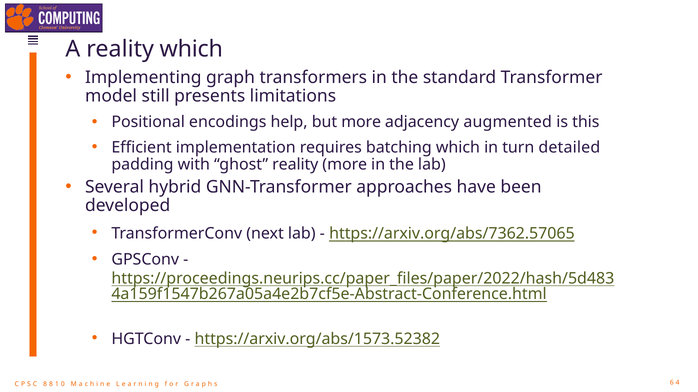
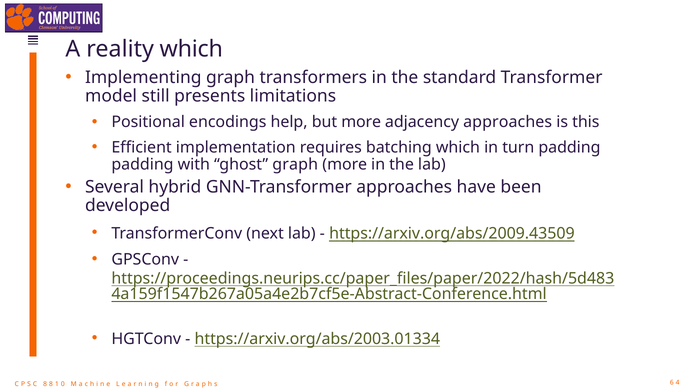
adjacency augmented: augmented -> approaches (508, 122)
turn detailed: detailed -> padding (569, 148)
ghost reality: reality -> graph (295, 165)
https://arxiv.org/abs/7362.57065: https://arxiv.org/abs/7362.57065 -> https://arxiv.org/abs/2009.43509 (452, 234)
https://arxiv.org/abs/1573.52382: https://arxiv.org/abs/1573.52382 -> https://arxiv.org/abs/2003.01334 (317, 339)
